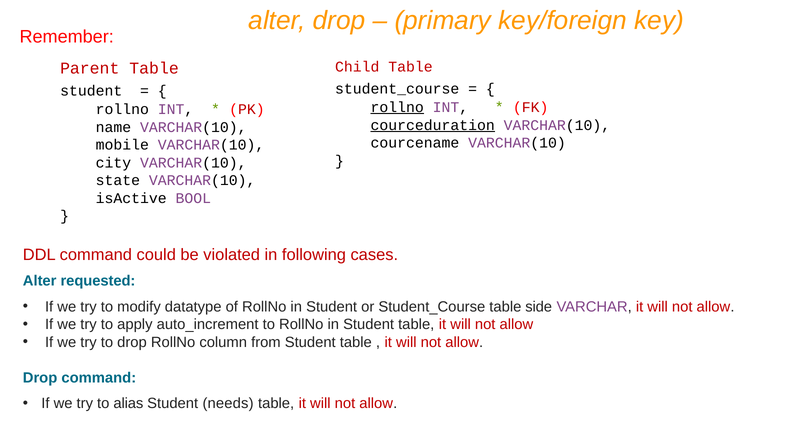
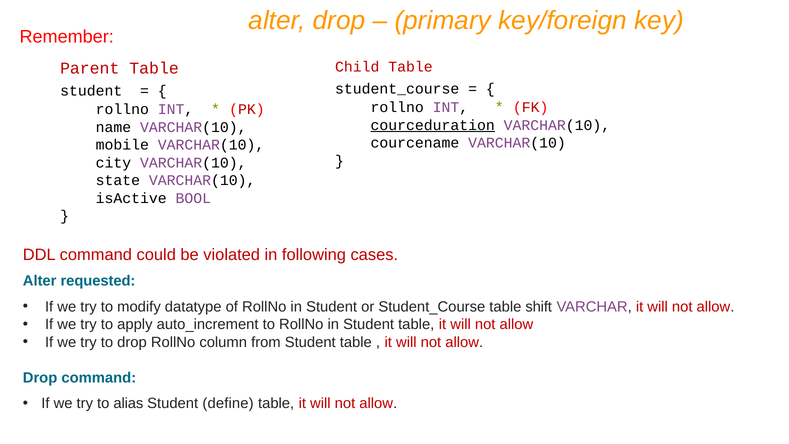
rollno underline: present -> none (397, 107)
side: side -> shift (539, 307)
needs: needs -> define (228, 403)
